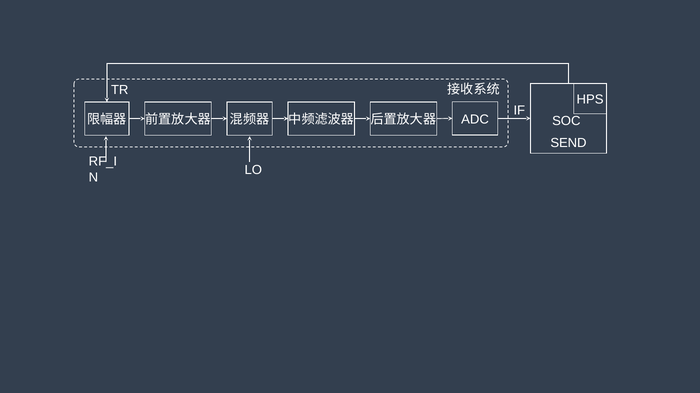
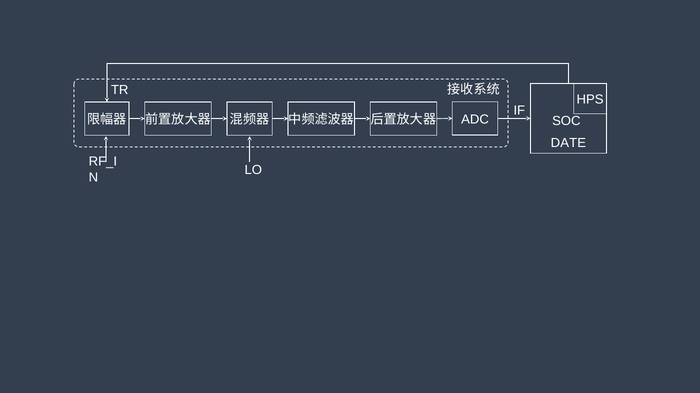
SEND: SEND -> DATE (568, 143)
